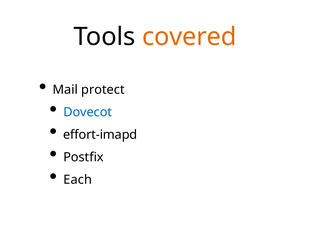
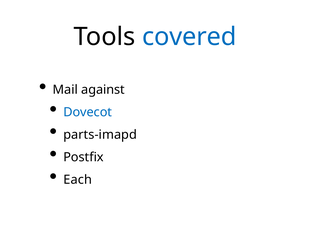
covered colour: orange -> blue (189, 37)
protect: protect -> against (103, 90)
effort-imapd: effort-imapd -> parts-imapd (100, 135)
